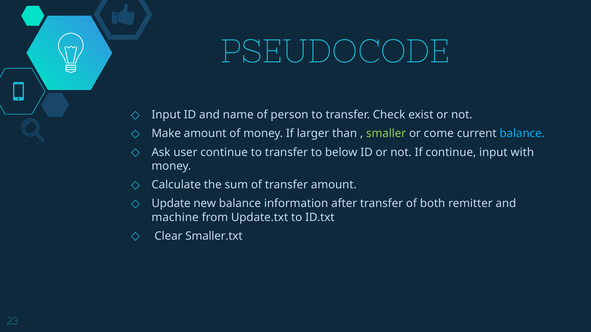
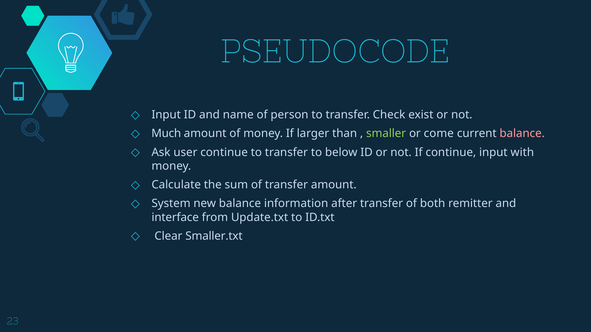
Make: Make -> Much (166, 134)
balance colour: light blue -> pink (522, 134)
Update: Update -> System (171, 204)
machine: machine -> interface (175, 218)
